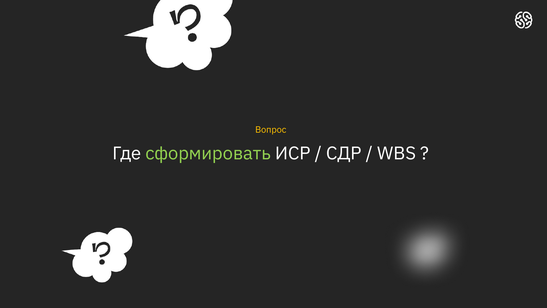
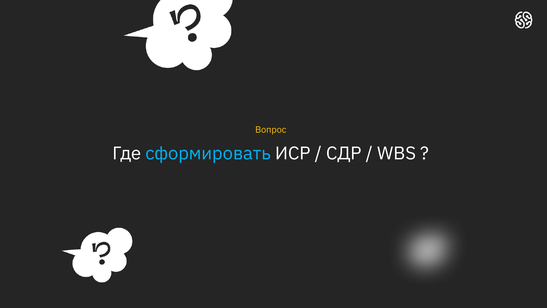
сформировать colour: light green -> light blue (208, 153)
